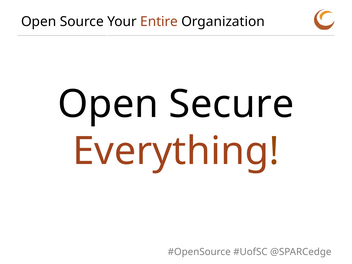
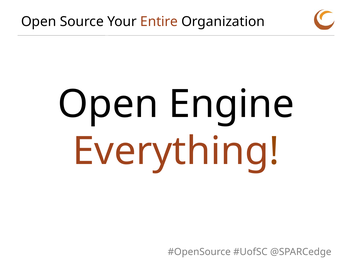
Secure: Secure -> Engine (231, 104)
